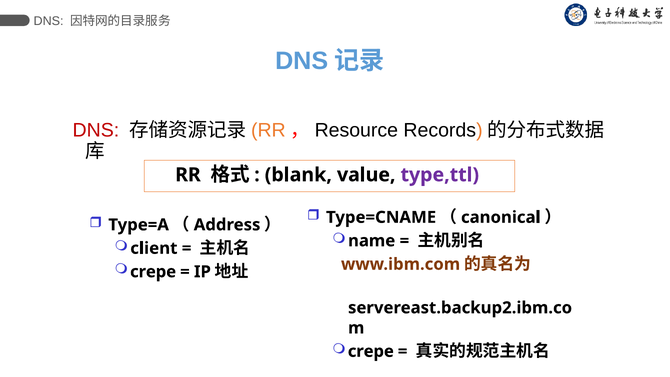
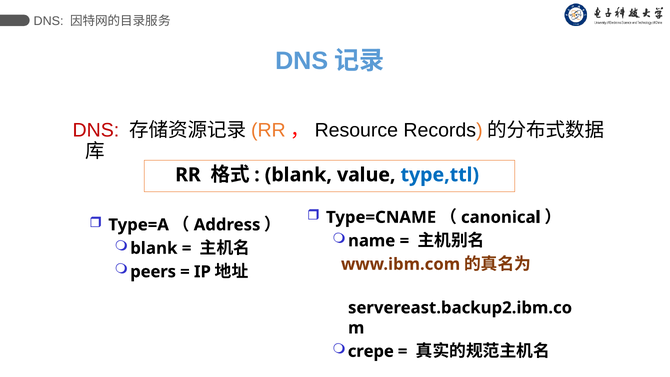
type,ttl colour: purple -> blue (440, 175)
client: client -> blank (154, 248)
crepe: crepe -> peers (153, 272)
